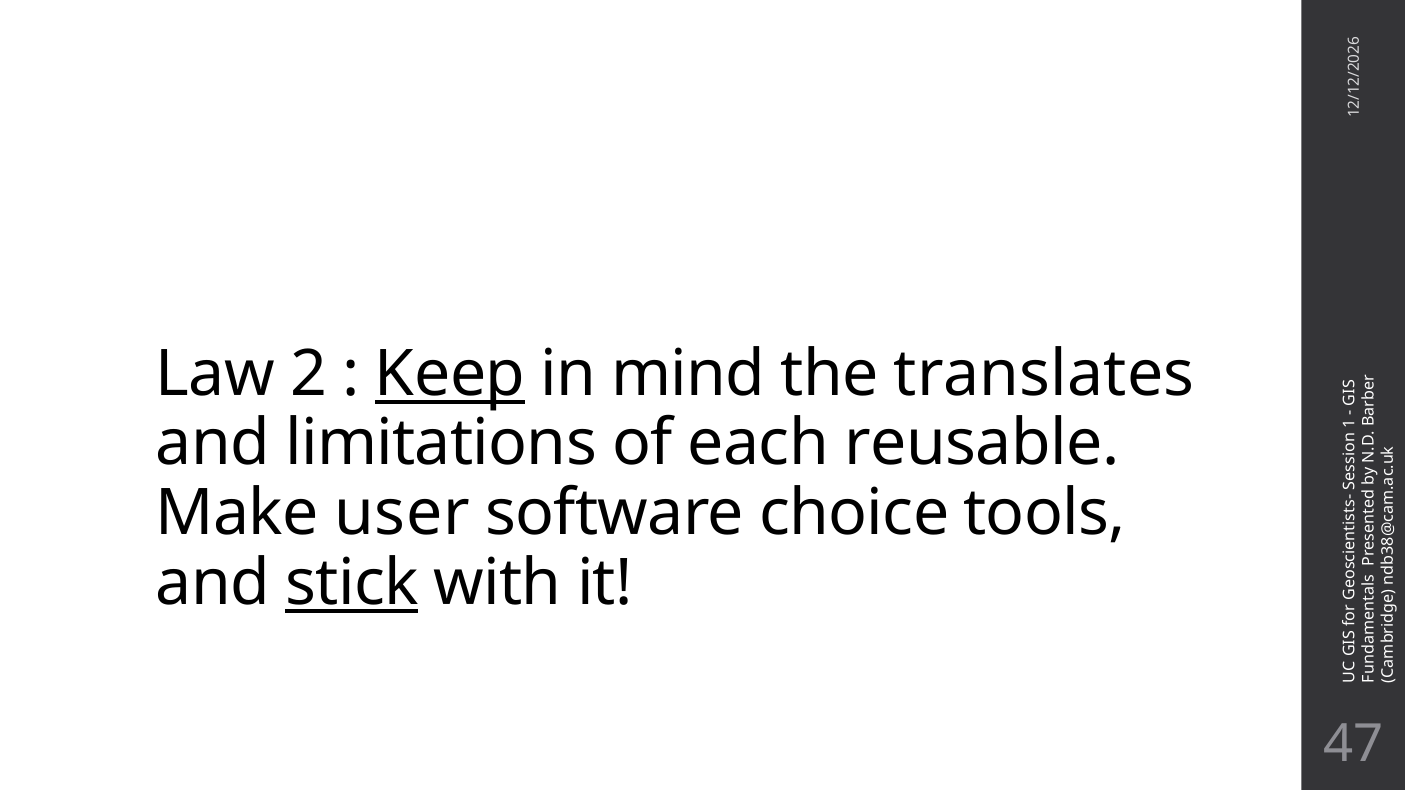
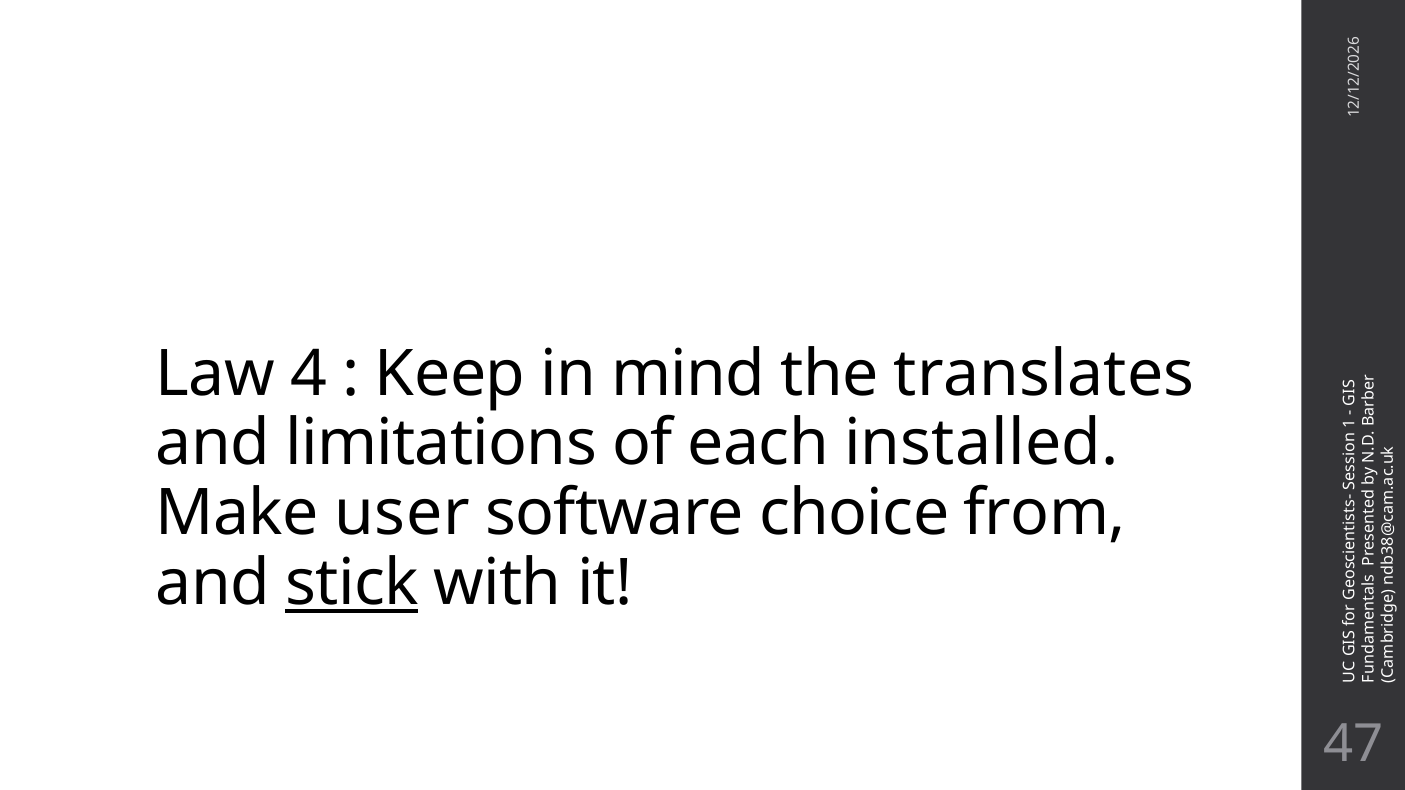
Law 2: 2 -> 4 (309, 374)
Keep underline: present -> none (450, 374)
reusable: reusable -> installed (982, 444)
tools: tools -> from (1045, 514)
